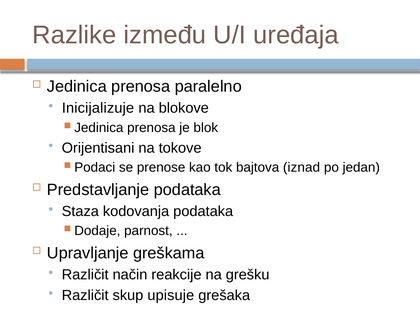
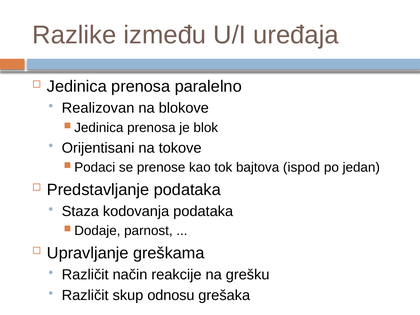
Inicijalizuje: Inicijalizuje -> Realizovan (98, 108)
iznad: iznad -> ispod (302, 167)
upisuje: upisuje -> odnosu (171, 295)
